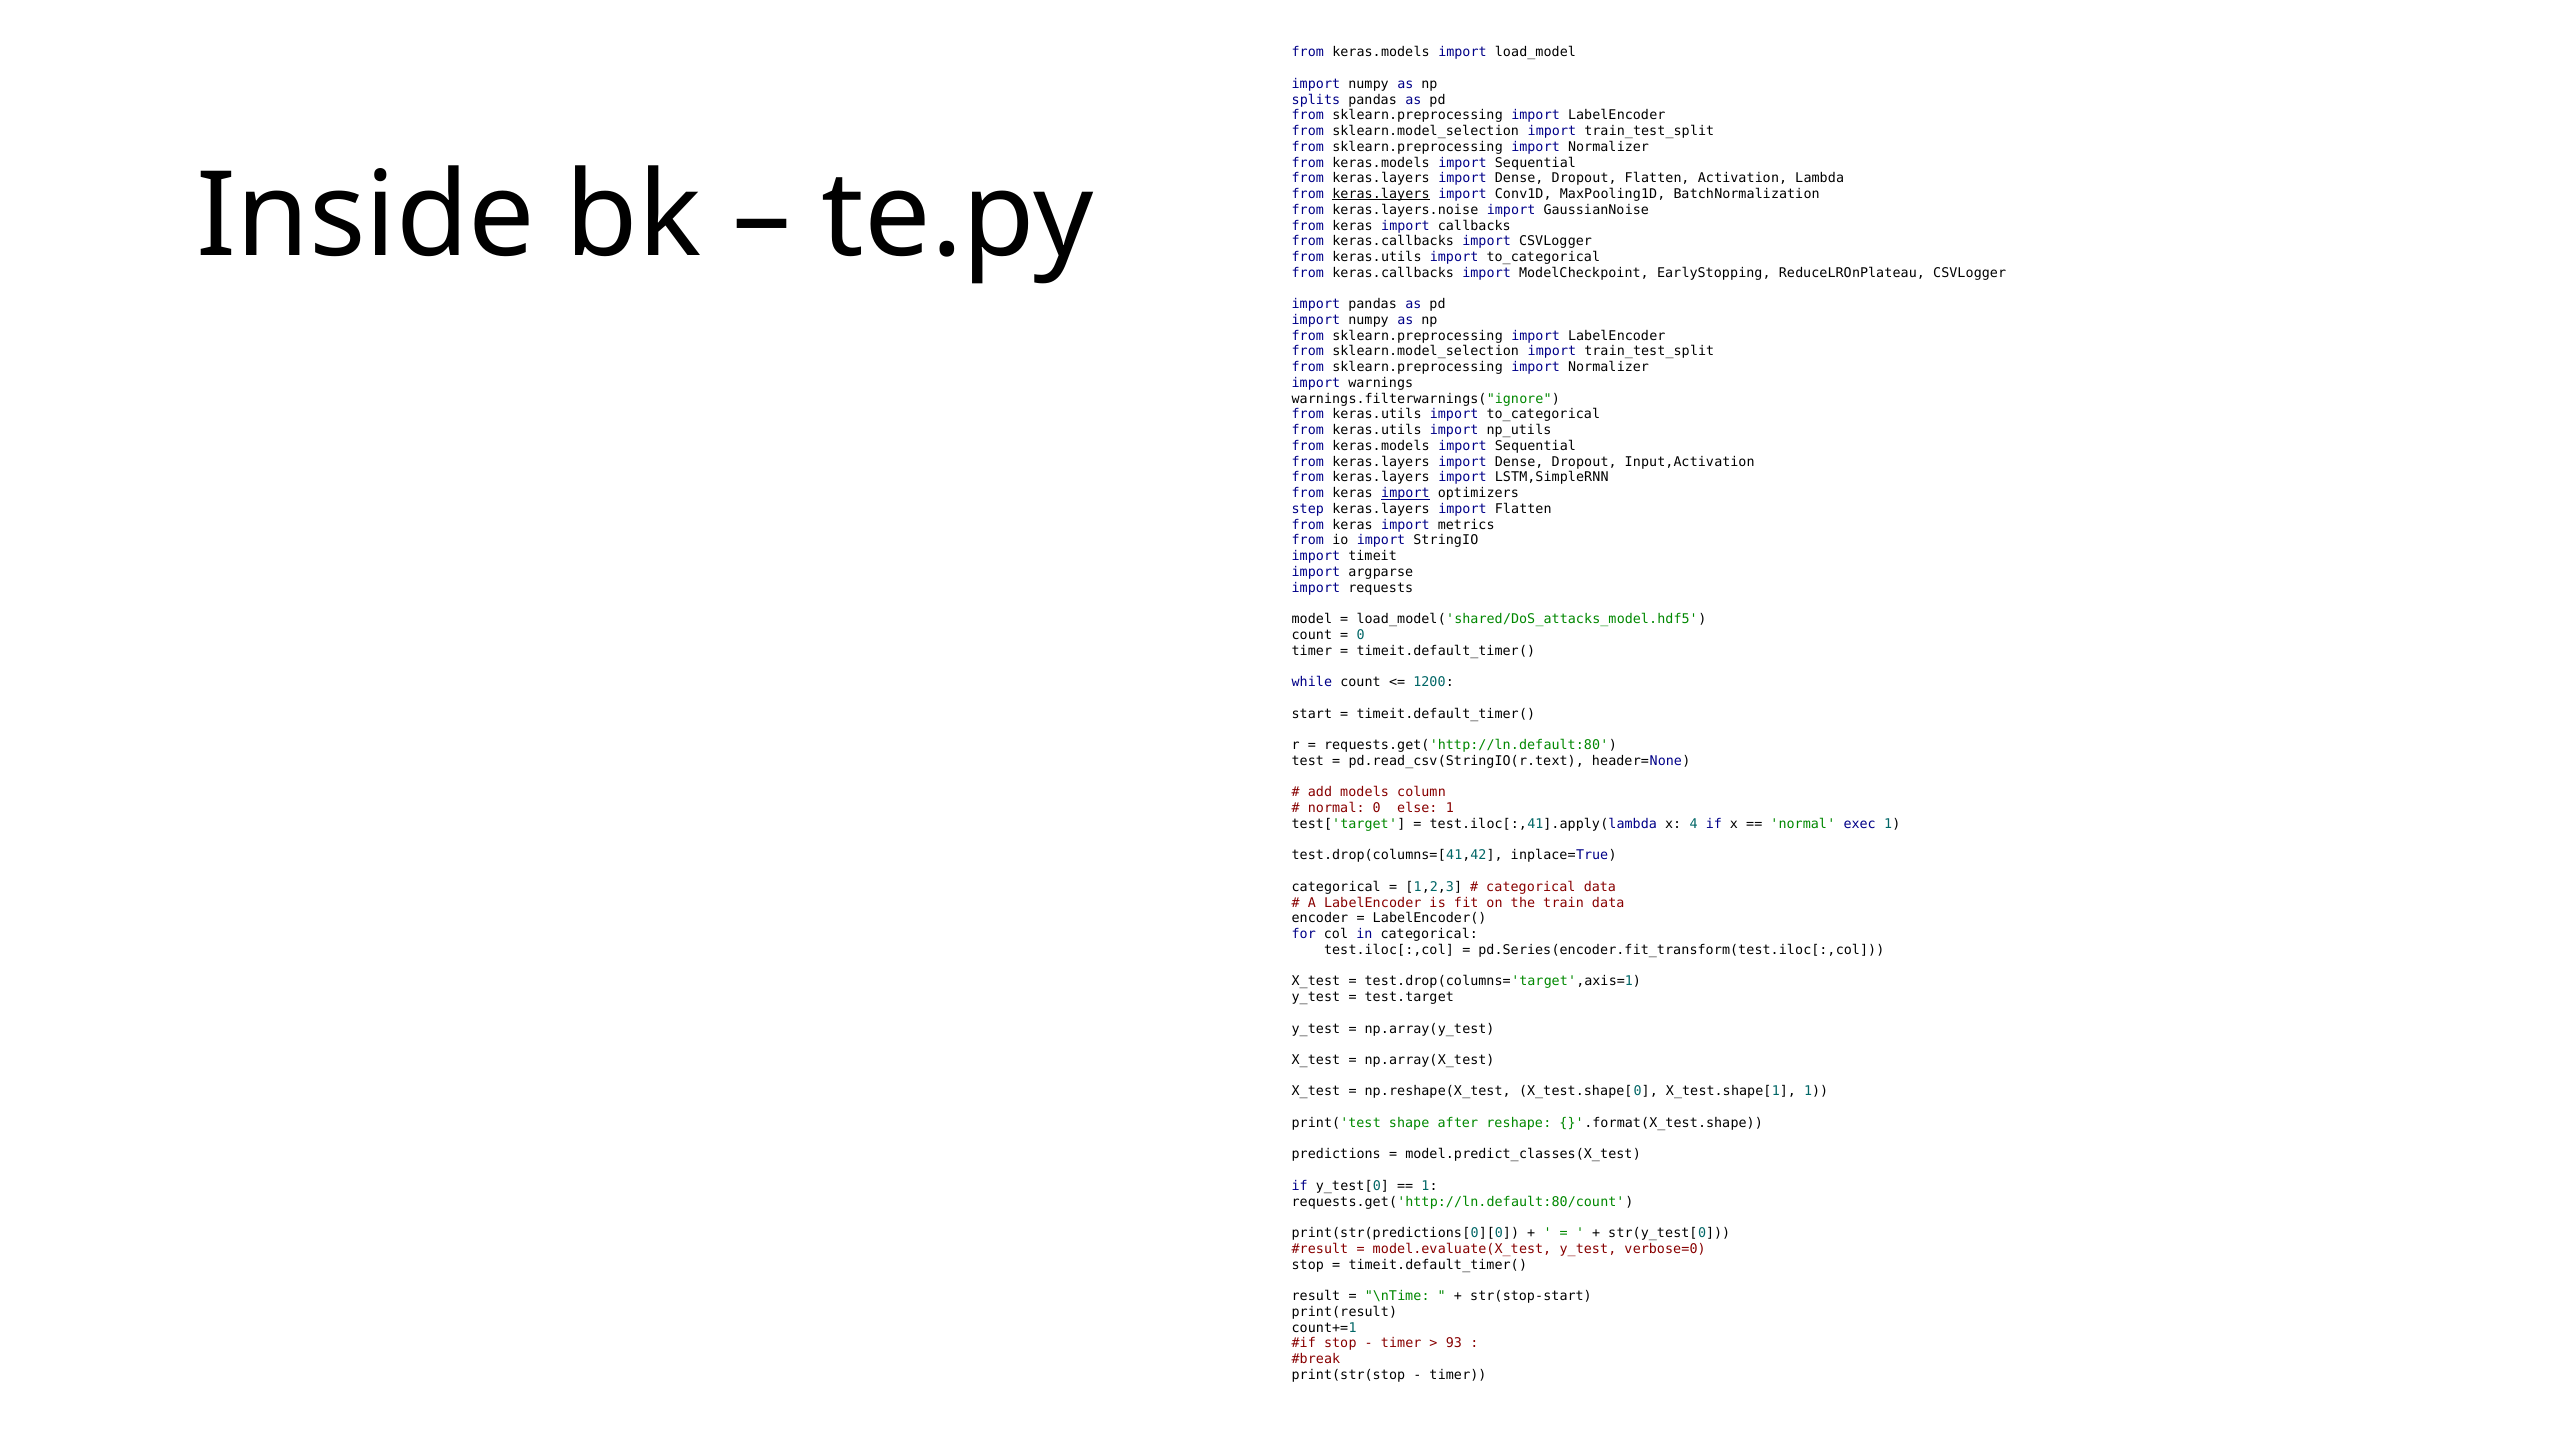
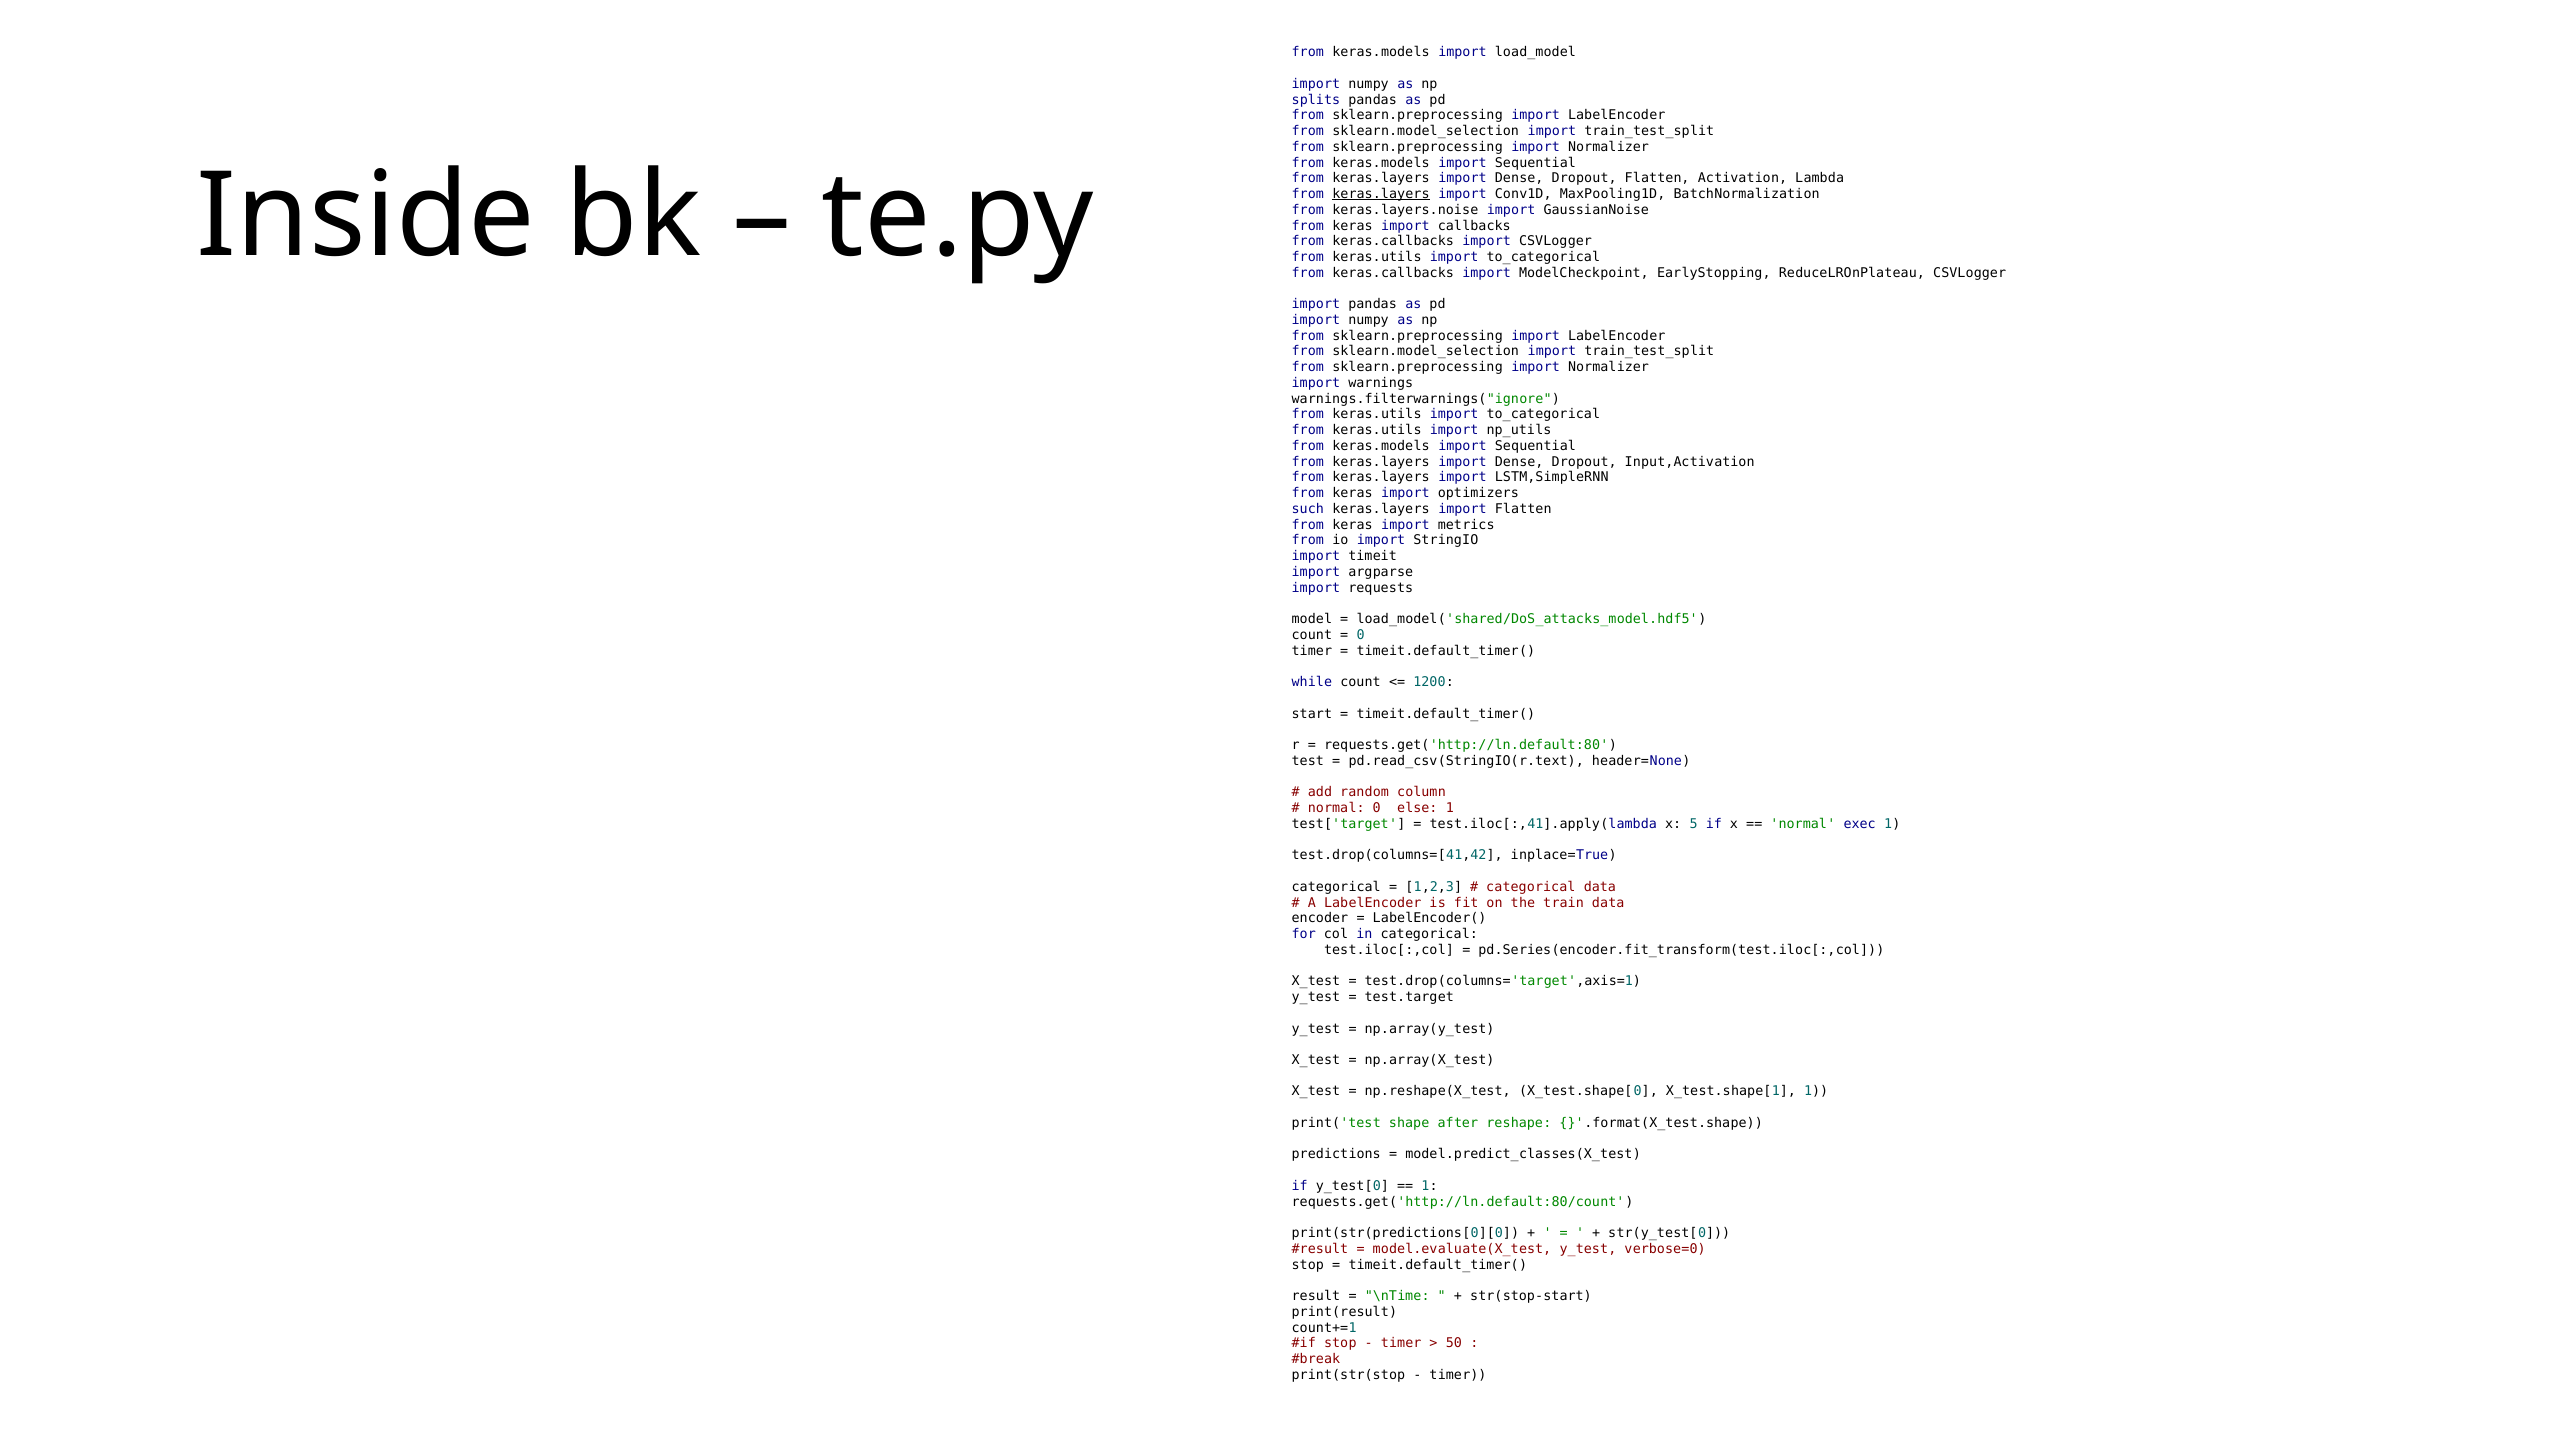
import underline: present -> none (1405, 493)
step: step -> such (1308, 509)
models: models -> random (1365, 792)
4: 4 -> 5 (1694, 824)
93: 93 -> 50 (1454, 1343)
